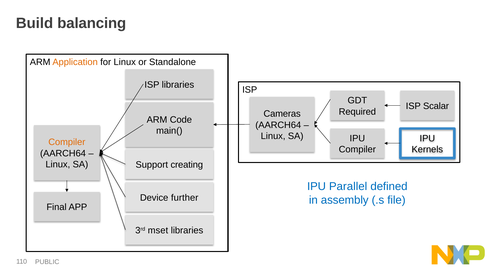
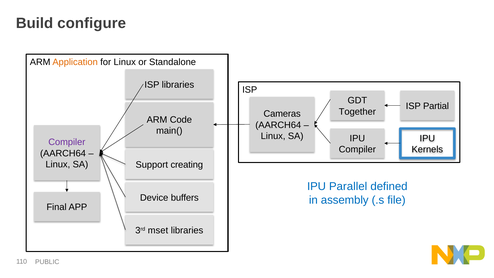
balancing: balancing -> configure (92, 23)
Scalar: Scalar -> Partial (436, 106)
Required: Required -> Together (357, 112)
Compiler colour: orange -> purple (67, 142)
further: further -> buffers (185, 198)
